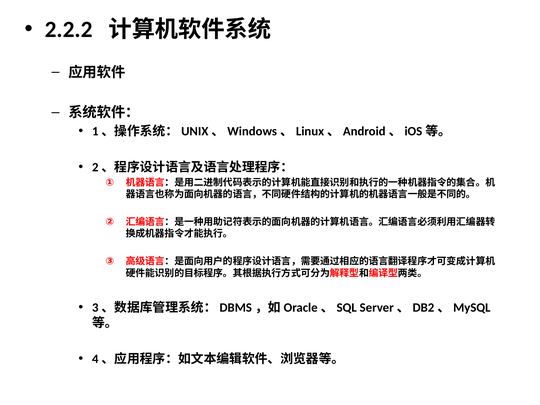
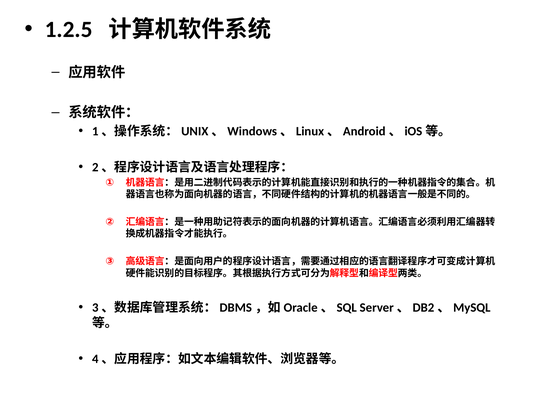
2.2.2: 2.2.2 -> 1.2.5 (69, 29)
